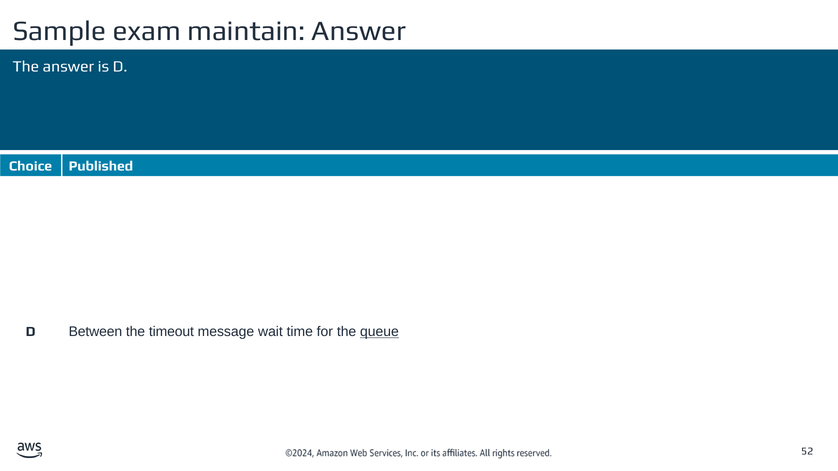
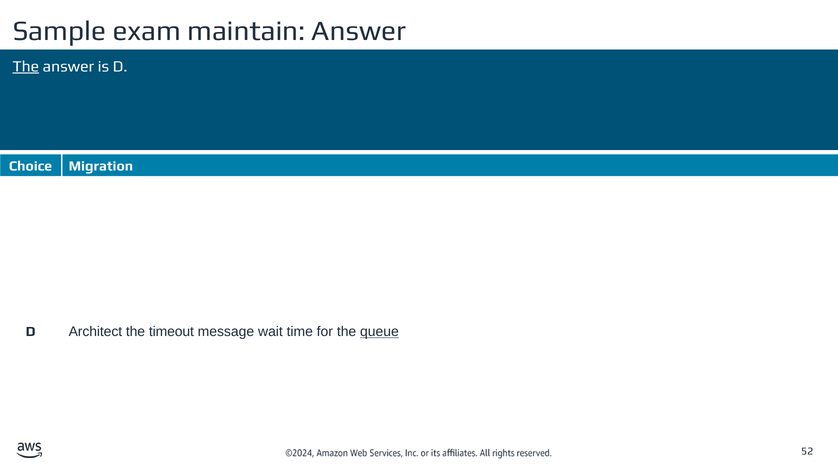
The underline: none -> present (26, 66)
Published: Published -> Migration (101, 166)
Between: Between -> Architect (95, 332)
